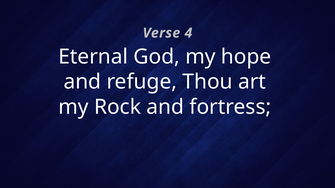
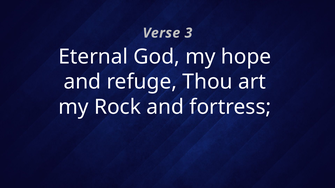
4: 4 -> 3 (188, 33)
